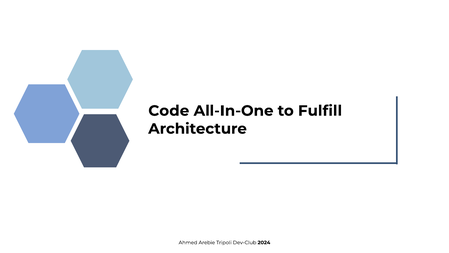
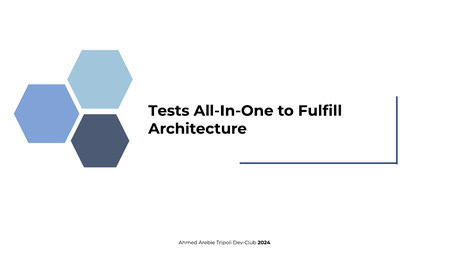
Code: Code -> Tests (169, 111)
